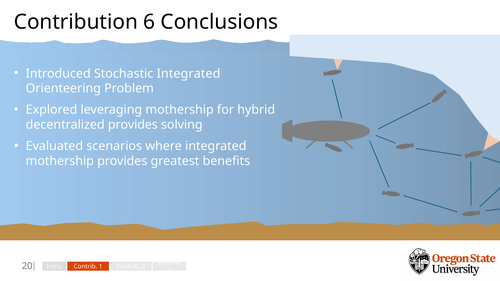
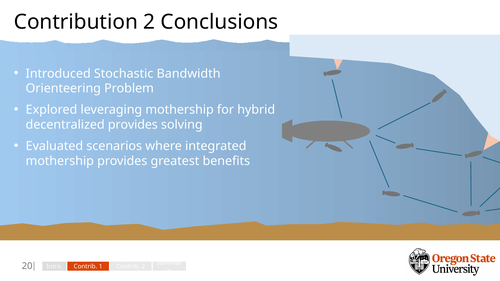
Contribution 6: 6 -> 2 (149, 22)
Stochastic Integrated: Integrated -> Bandwidth (189, 74)
